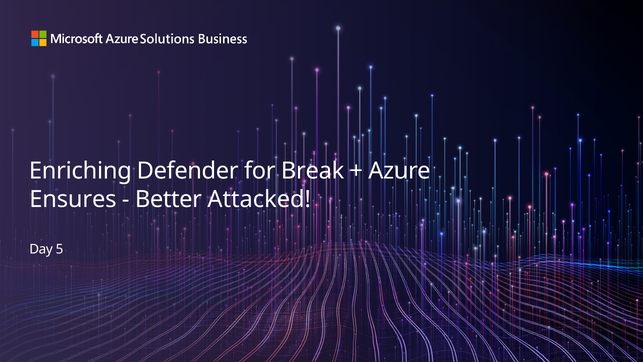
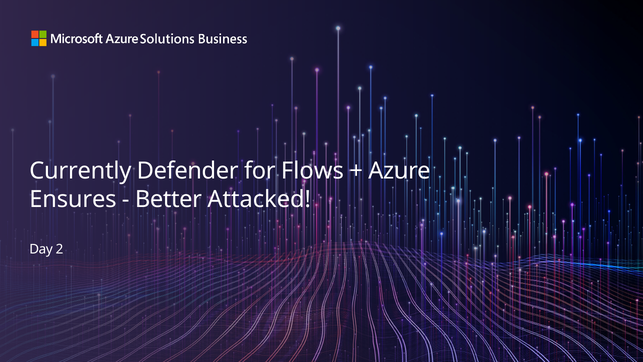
Enriching: Enriching -> Currently (80, 171)
Break: Break -> Flows (312, 171)
5: 5 -> 2 (59, 249)
